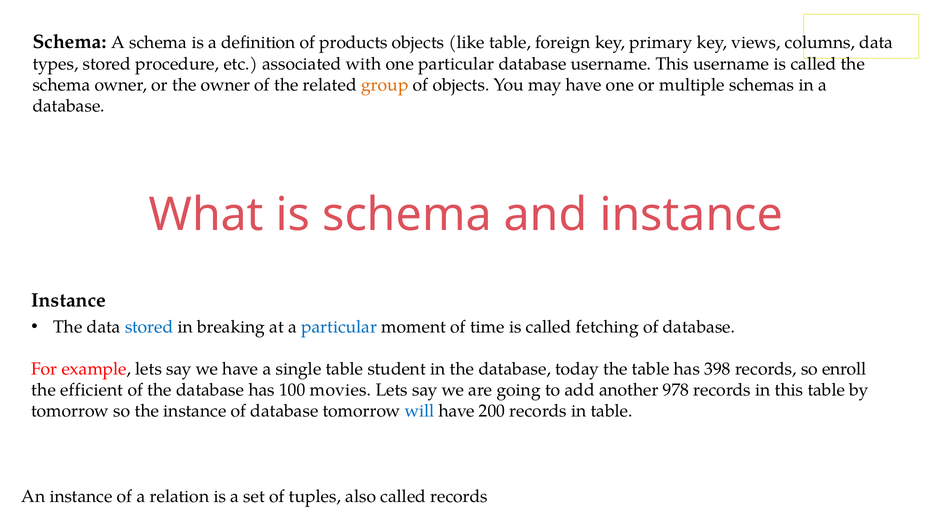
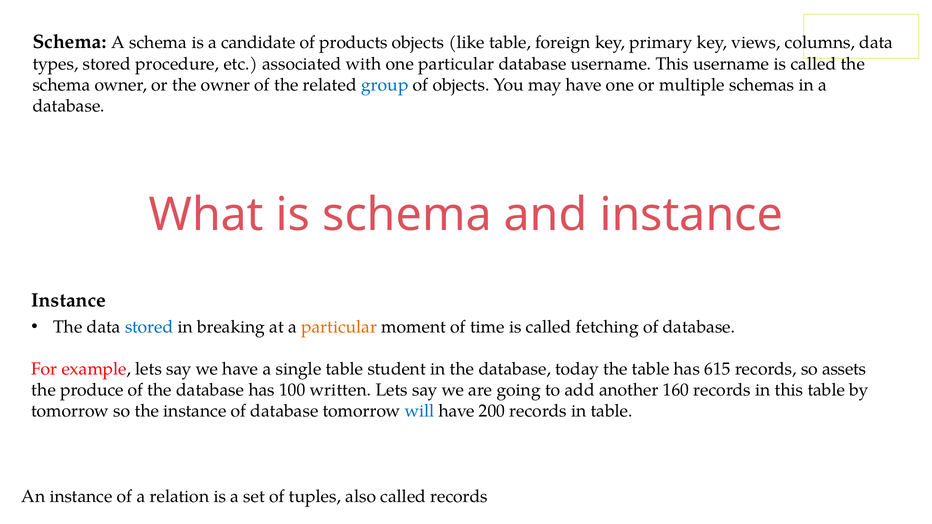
definition: definition -> candidate (258, 43)
group colour: orange -> blue (385, 85)
particular colour: blue -> orange (339, 327)
398: 398 -> 615 (718, 369)
enroll: enroll -> assets (844, 369)
efficient: efficient -> produce (92, 390)
movies: movies -> written (341, 390)
978: 978 -> 160 (676, 390)
